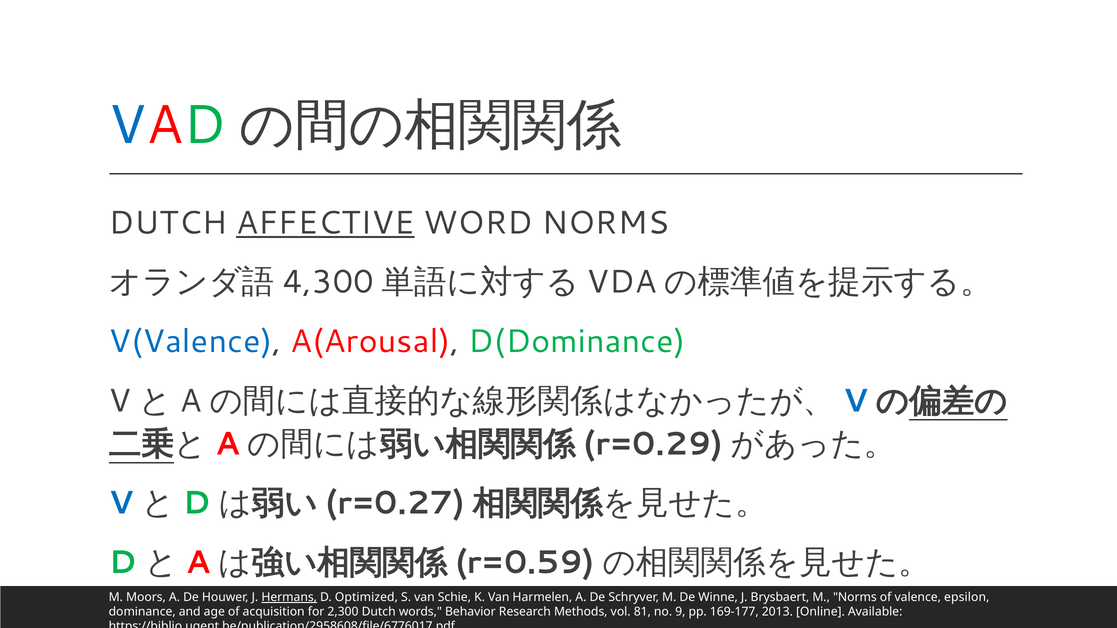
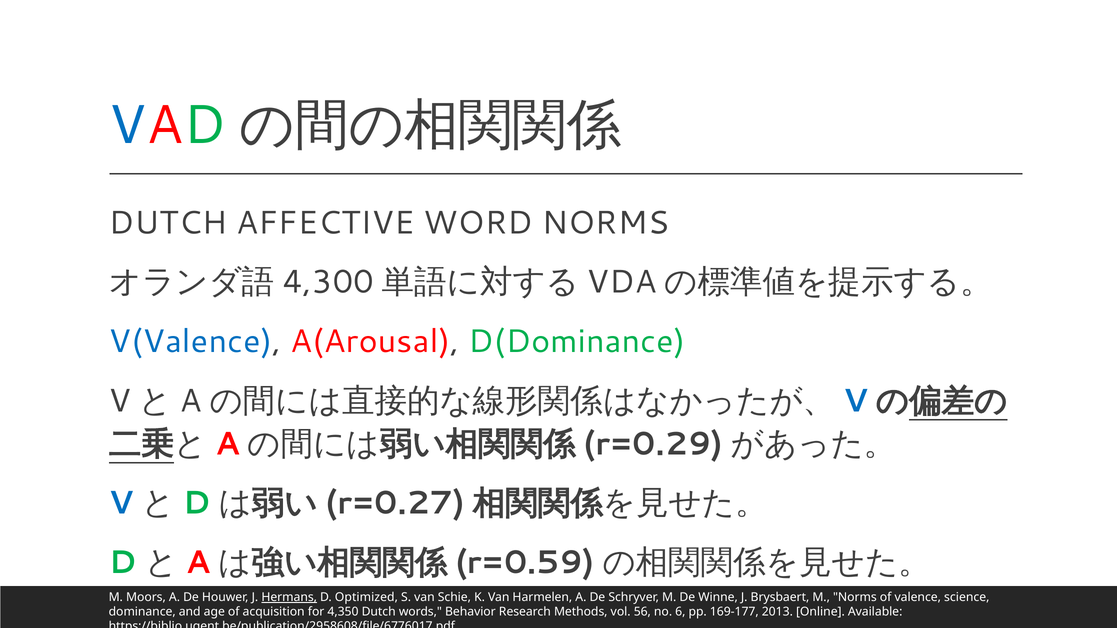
AFFECTIVE underline: present -> none (325, 223)
epsilon: epsilon -> science (967, 597)
2,300: 2,300 -> 4,350 (343, 612)
81: 81 -> 56 (642, 612)
9: 9 -> 6 (680, 612)
